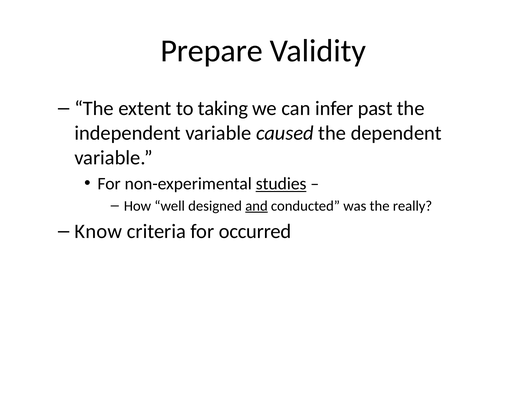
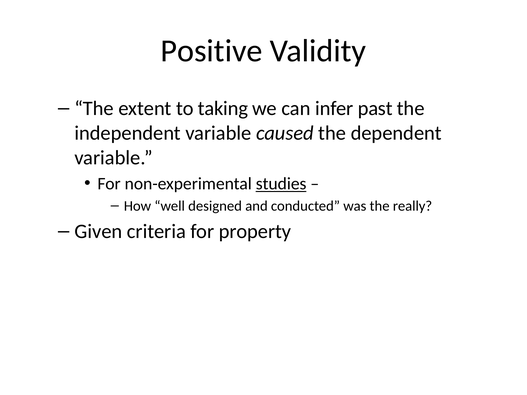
Prepare: Prepare -> Positive (212, 51)
and underline: present -> none (256, 206)
Know: Know -> Given (98, 232)
occurred: occurred -> property (255, 232)
